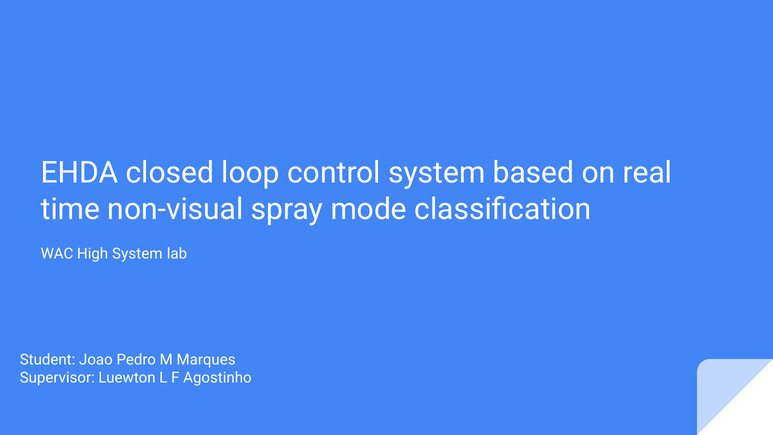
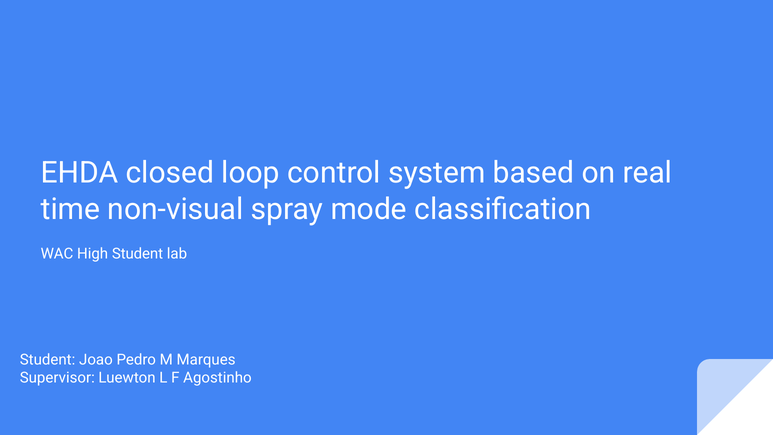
High System: System -> Student (138, 254)
